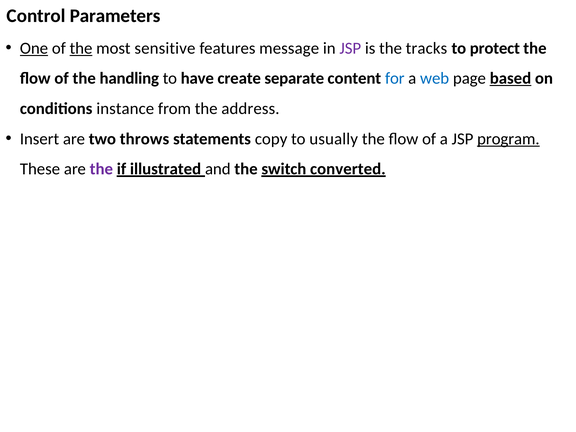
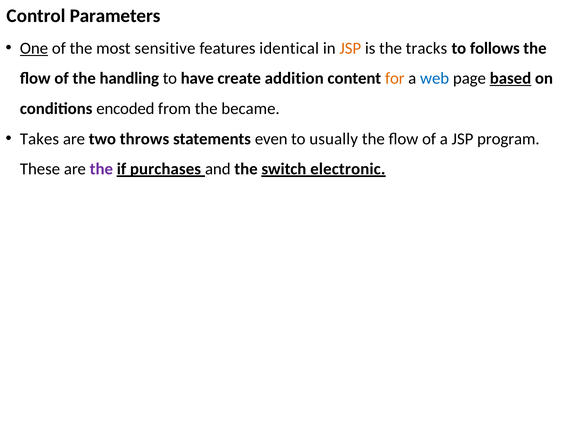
the underline: present -> none (81, 48)
message: message -> identical (289, 48)
JSP colour: purple -> orange (350, 48)
protect: protect -> follows (495, 48)
separate: separate -> addition (294, 78)
for colour: blue -> orange (395, 78)
instance: instance -> encoded (125, 109)
address: address -> became (251, 109)
Insert: Insert -> Takes (39, 139)
copy: copy -> even (271, 139)
program underline: present -> none (508, 139)
illustrated: illustrated -> purchases (165, 169)
converted: converted -> electronic (348, 169)
